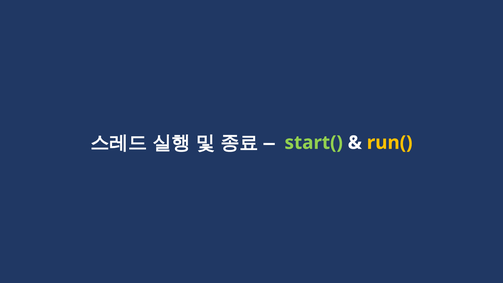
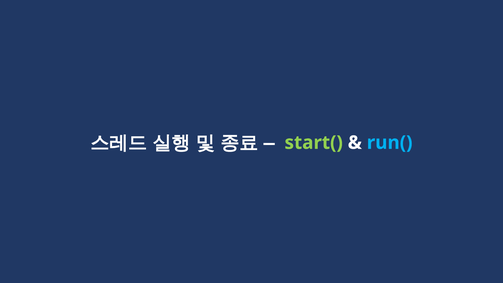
run( colour: yellow -> light blue (390, 143)
